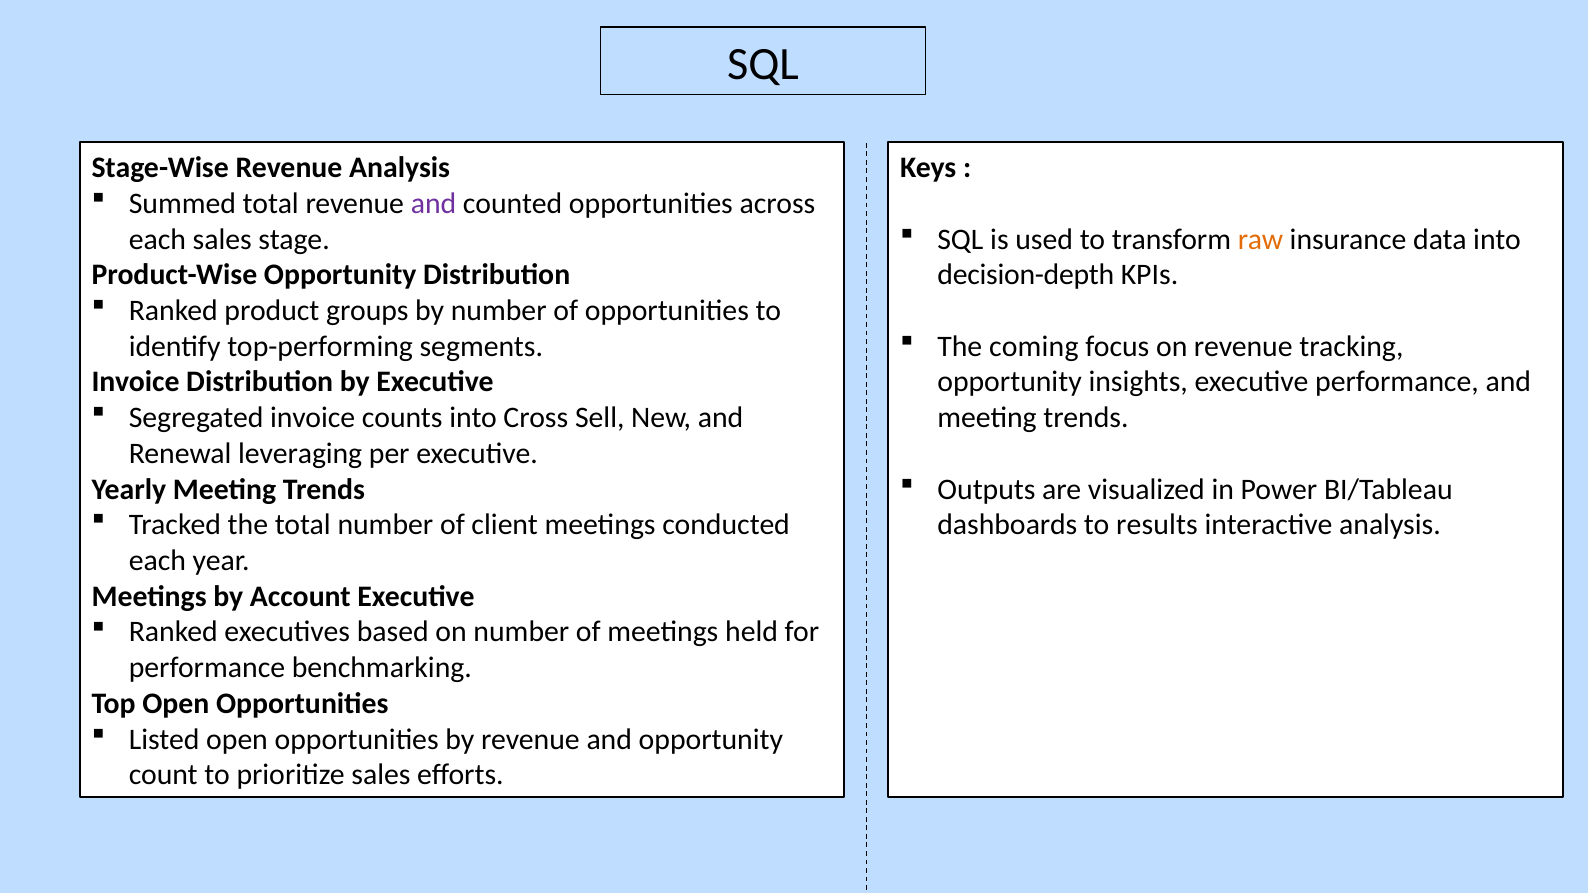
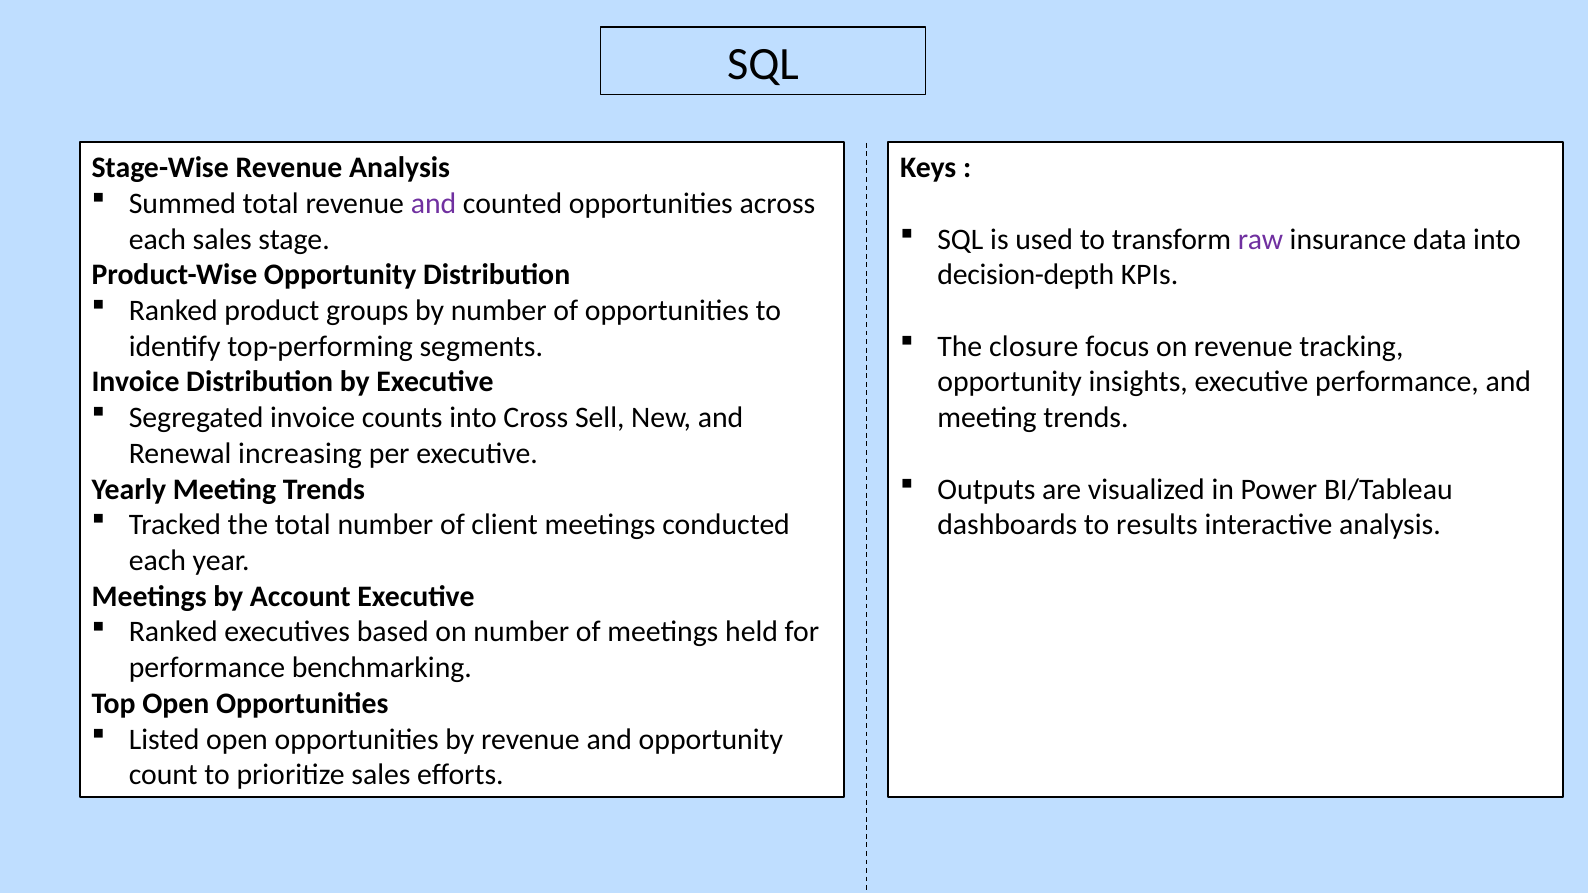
raw colour: orange -> purple (1261, 239)
coming: coming -> closure (1034, 347)
leveraging: leveraging -> increasing (300, 454)
